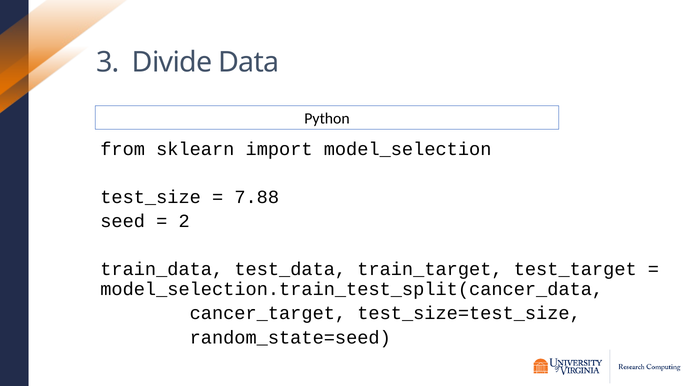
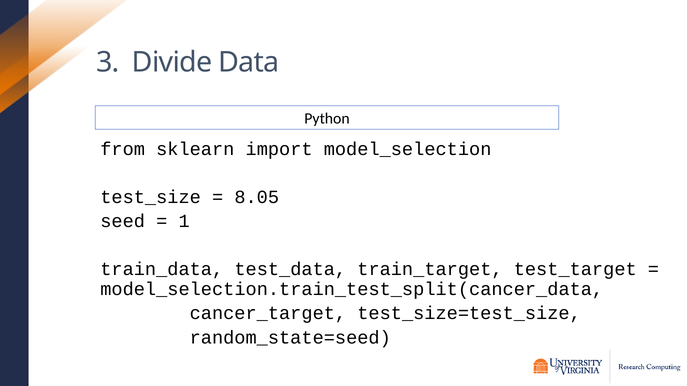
7.88: 7.88 -> 8.05 (257, 197)
2: 2 -> 1 (184, 221)
